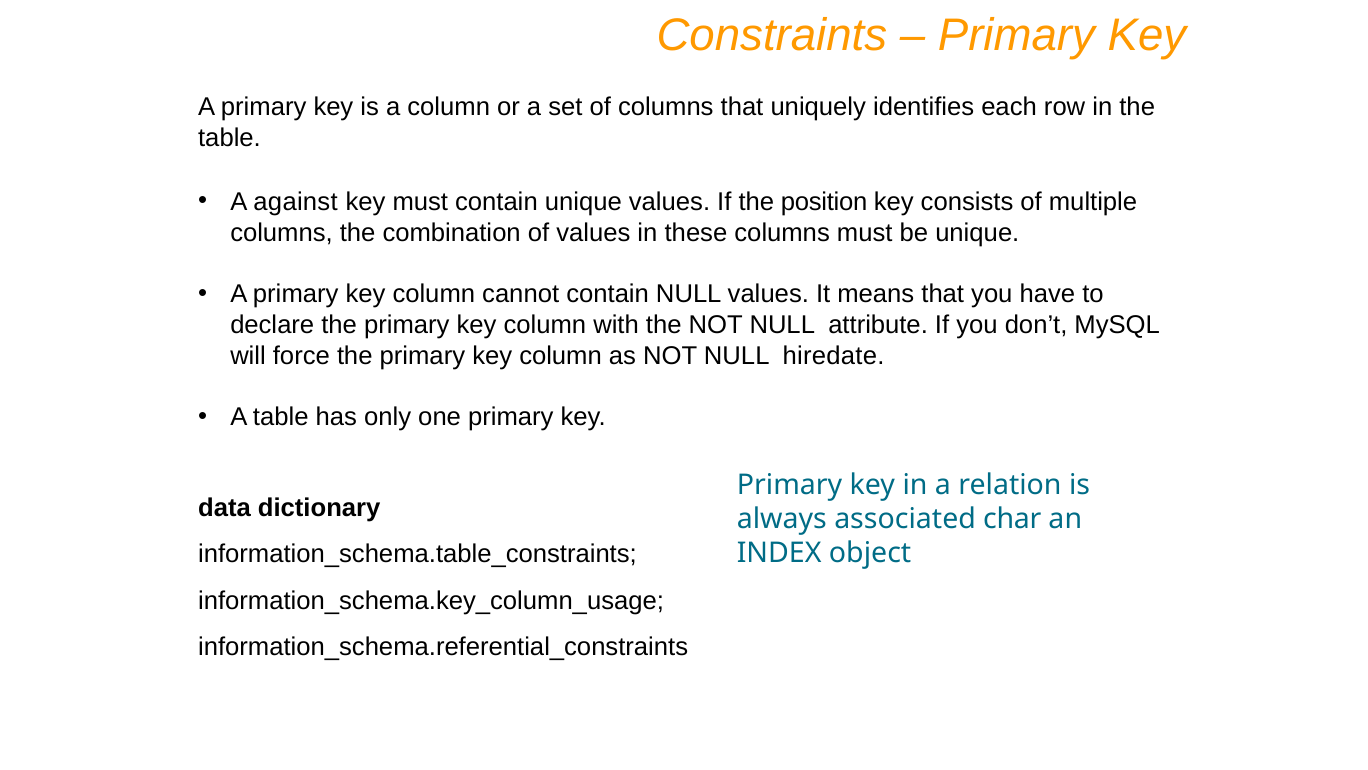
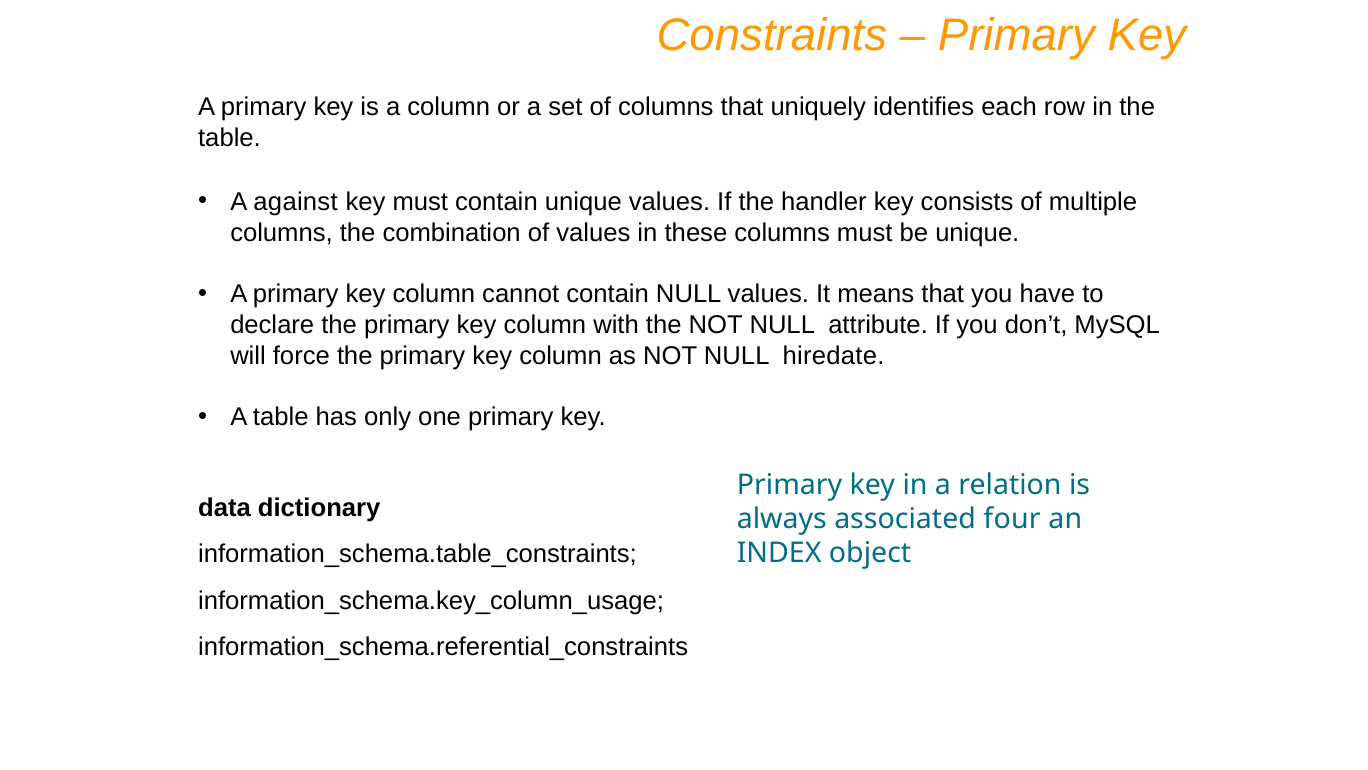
position: position -> handler (824, 202)
char: char -> four (1012, 519)
